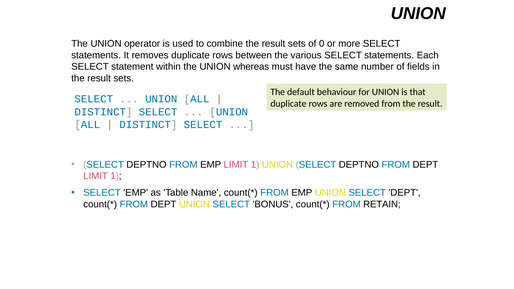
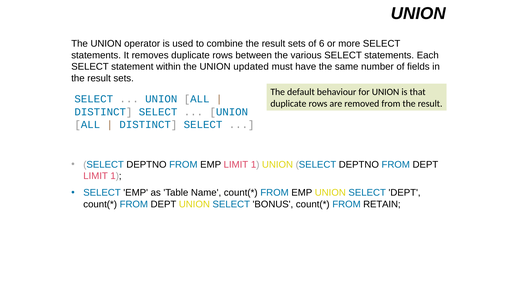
0: 0 -> 6 (322, 44)
whereas: whereas -> updated (251, 67)
